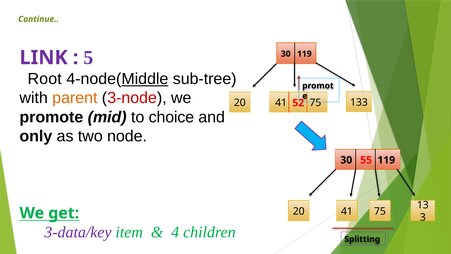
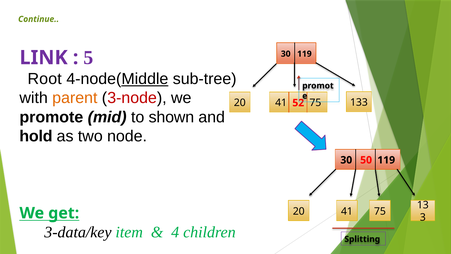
choice: choice -> shown (171, 117)
only: only -> hold (36, 136)
55: 55 -> 50 (366, 160)
3-data/key colour: purple -> black (78, 232)
